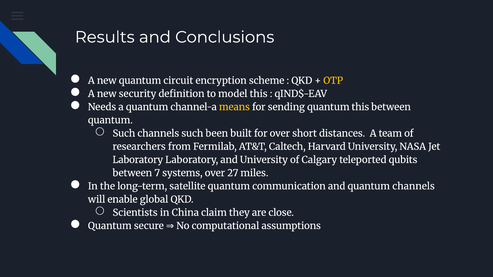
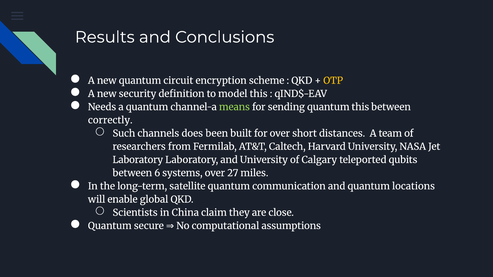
means colour: yellow -> light green (234, 107)
quantum: quantum -> correctly (110, 120)
channels such: such -> does (192, 134)
7: 7 -> 6 (157, 173)
quantum channels: channels -> locations (414, 186)
